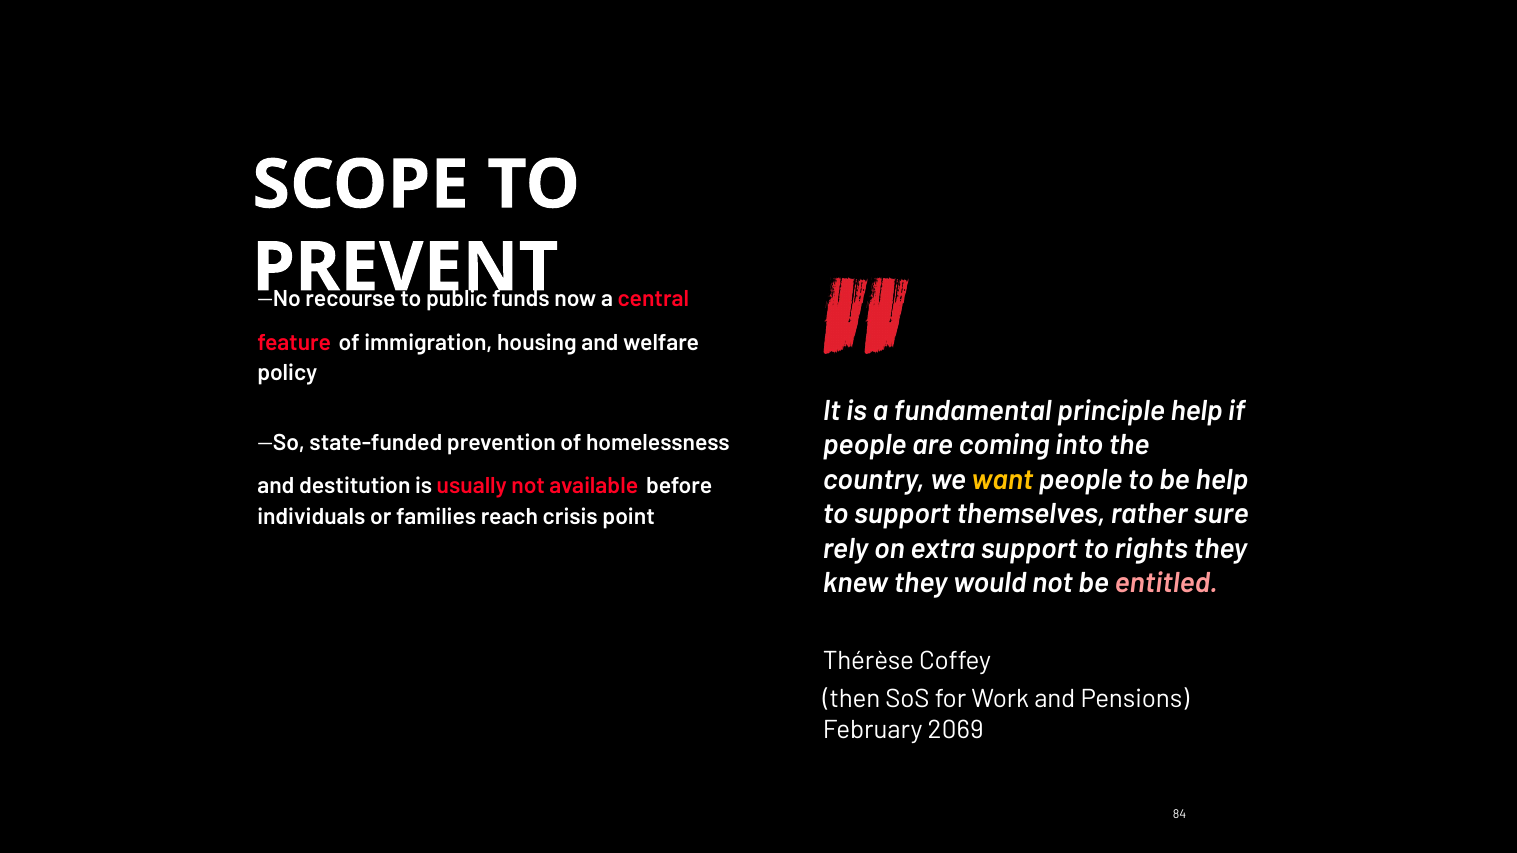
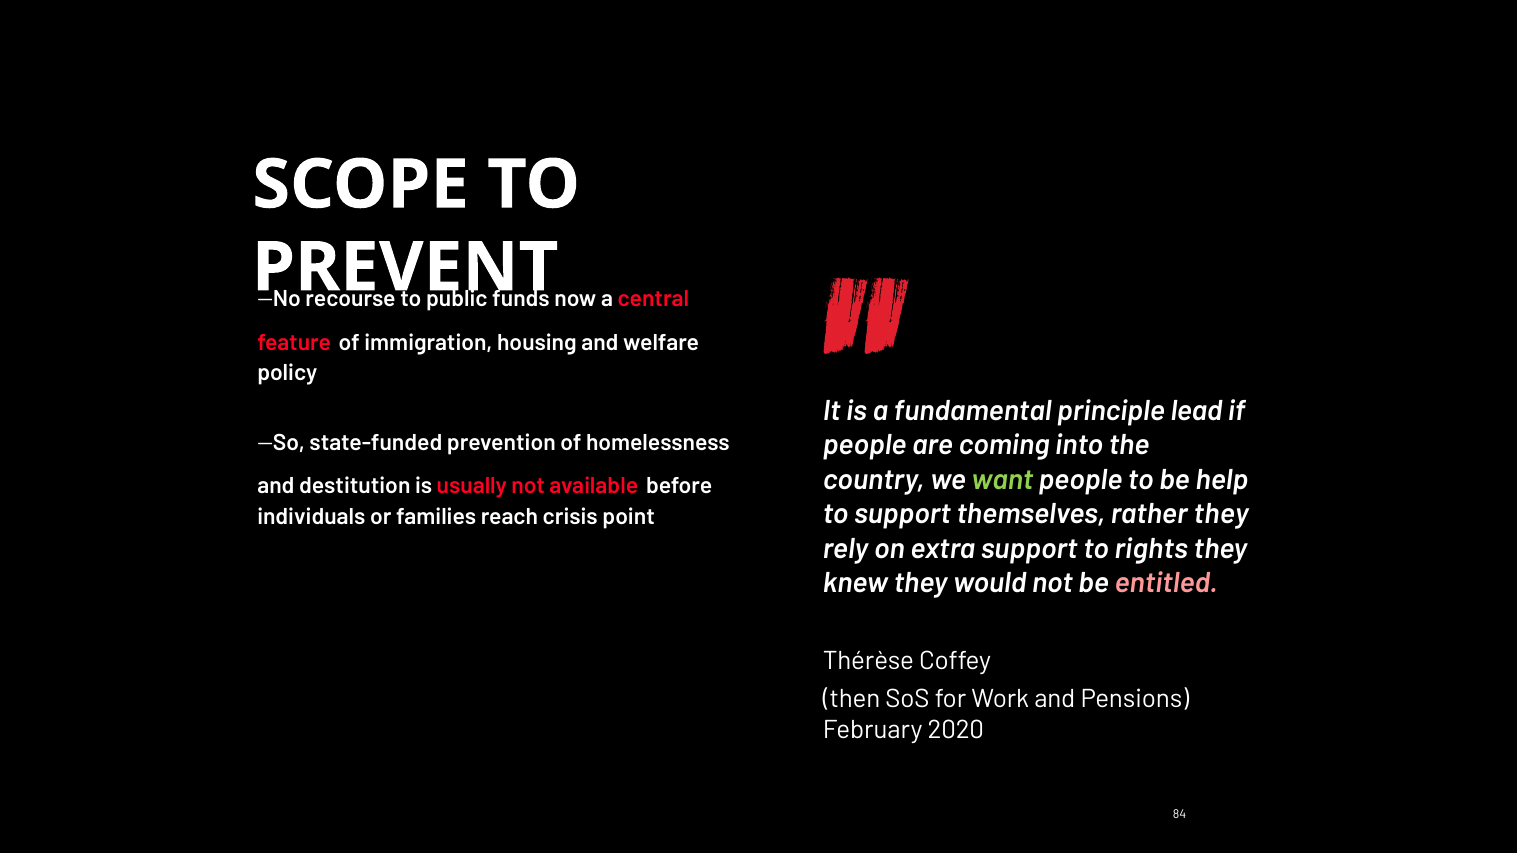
principle help: help -> lead (1197, 411)
want colour: yellow -> light green (1002, 480)
rather sure: sure -> they (1221, 514)
2069: 2069 -> 2020 (956, 730)
